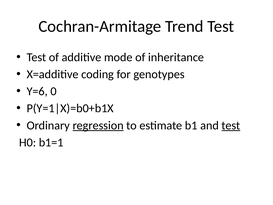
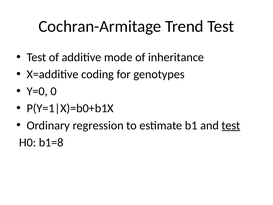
Y=6: Y=6 -> Y=0 (37, 91)
regression underline: present -> none (98, 125)
b1=1: b1=1 -> b1=8 (51, 142)
